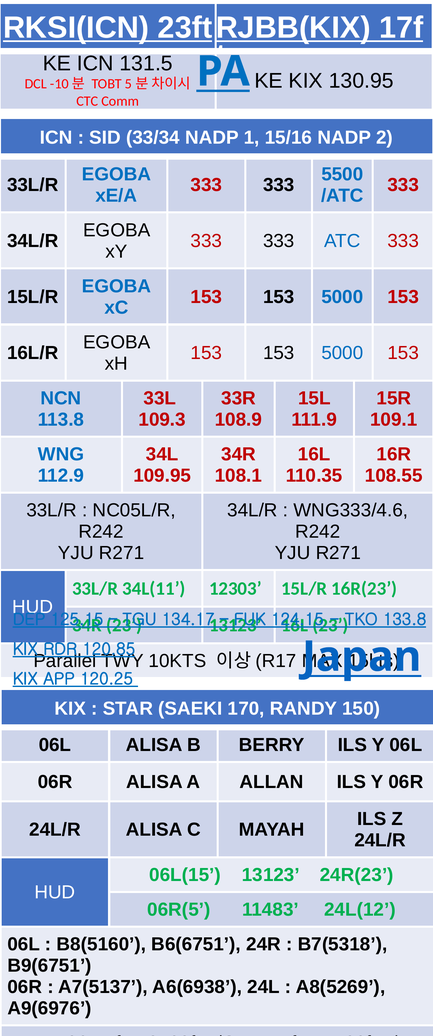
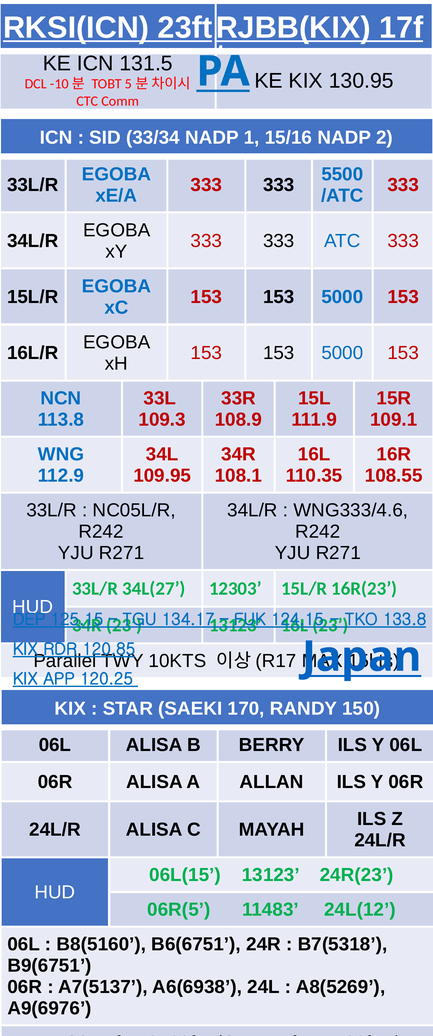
34L(11: 34L(11 -> 34L(27 (154, 588)
